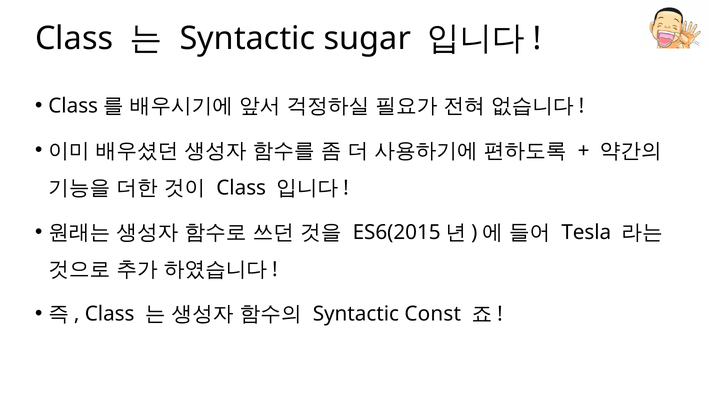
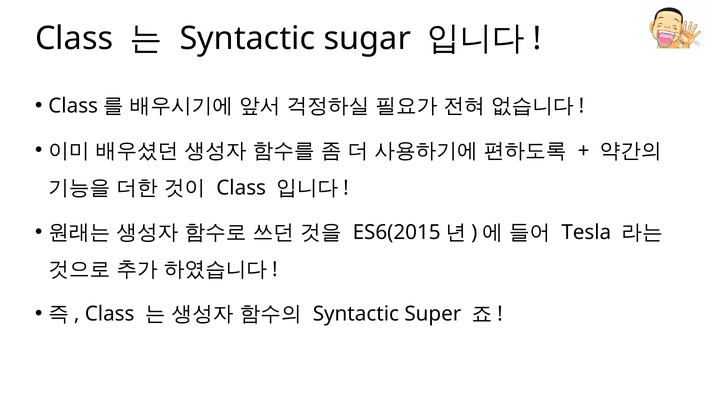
Const: Const -> Super (433, 314)
